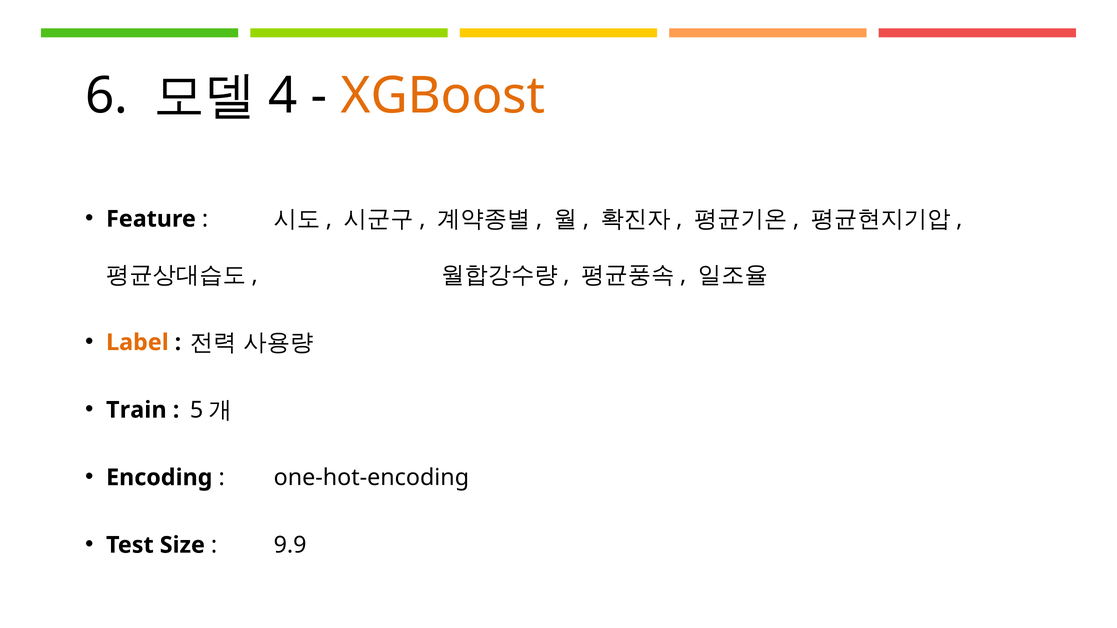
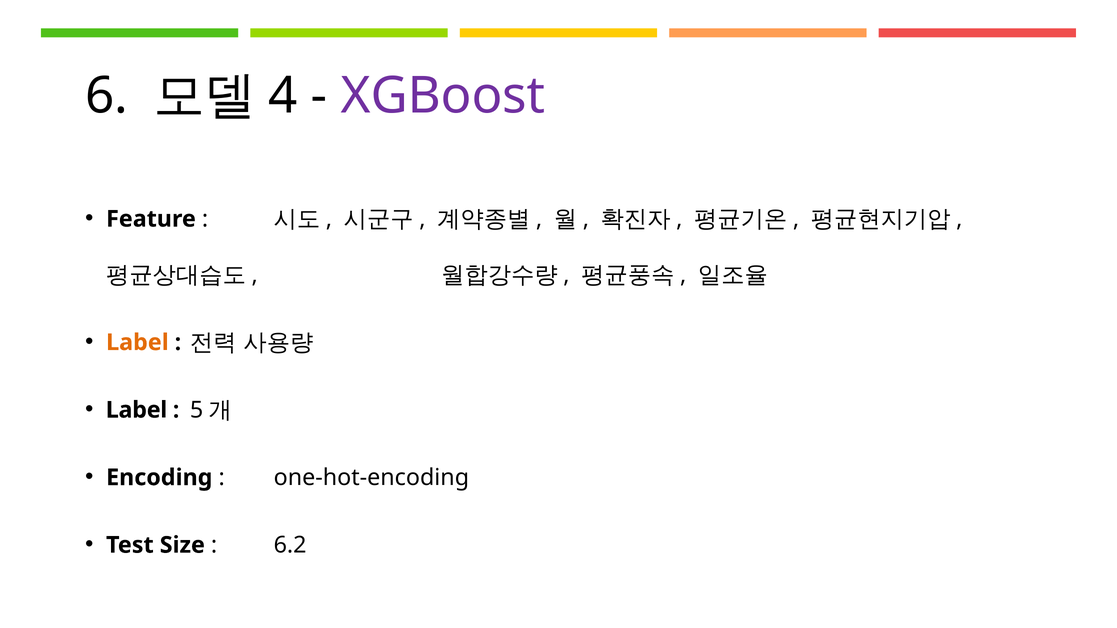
XGBoost colour: orange -> purple (443, 96)
Train: Train -> Label (137, 410)
9.9: 9.9 -> 6.2 (290, 545)
